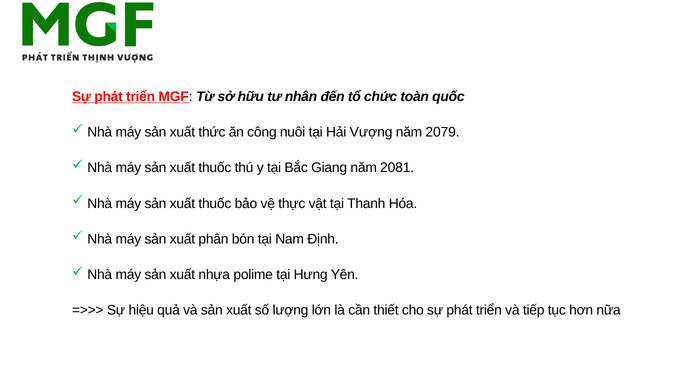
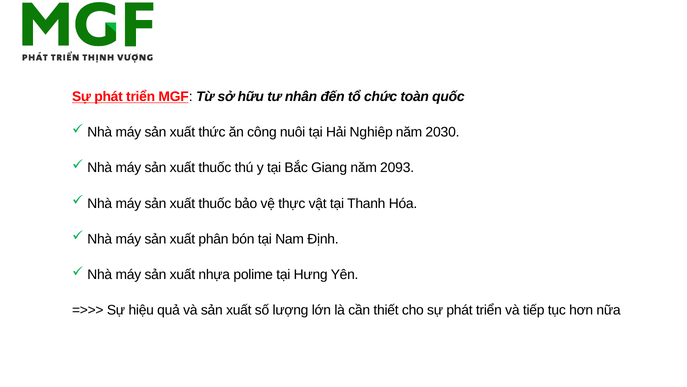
Vượng: Vượng -> Nghiêp (371, 132)
2079: 2079 -> 2030 (442, 132)
2081: 2081 -> 2093 (397, 168)
